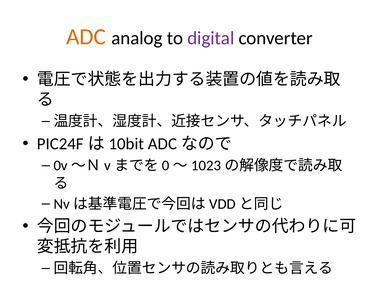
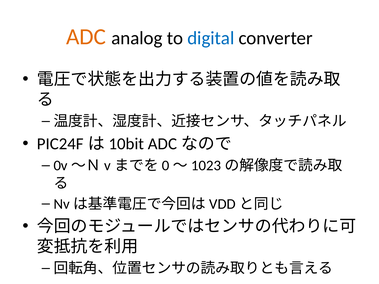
digital colour: purple -> blue (211, 38)
